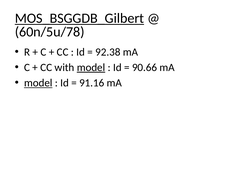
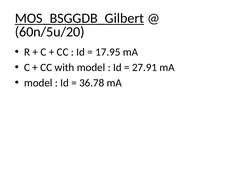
60n/5u/78: 60n/5u/78 -> 60n/5u/20 (50, 32)
92.38: 92.38 -> 17.95 (108, 52)
model underline: present -> none (91, 67)
90.66: 90.66 -> 27.91 (145, 67)
model underline: present -> none (38, 83)
91.16: 91.16 -> 36.78 (92, 83)
